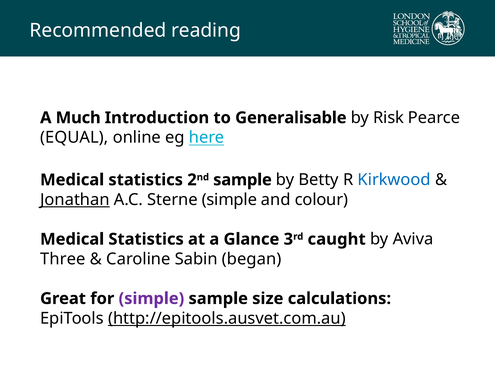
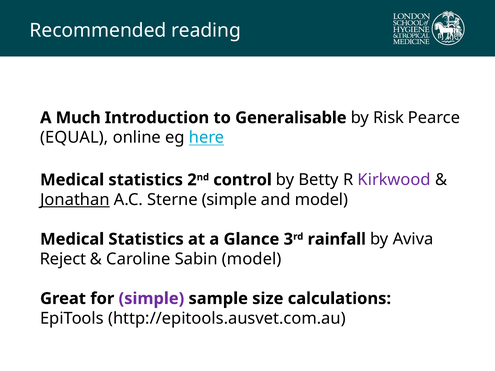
sample: sample -> control (242, 180)
Kirkwood colour: blue -> purple (394, 180)
and colour: colour -> model (321, 200)
caught: caught -> rainfall (337, 239)
Three: Three -> Reject (63, 259)
Sabin began: began -> model (252, 259)
http://epitools.ausvet.com.au underline: present -> none (227, 319)
